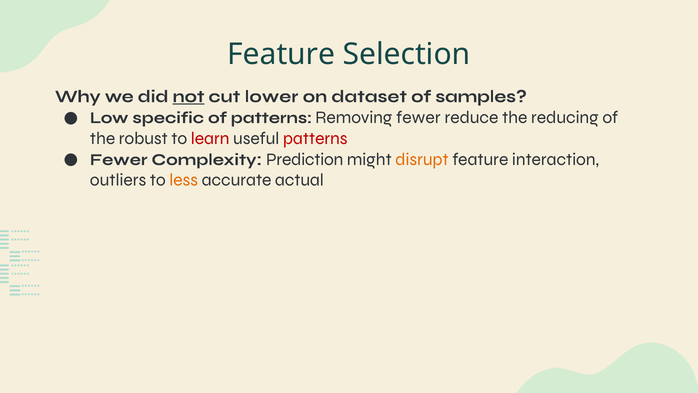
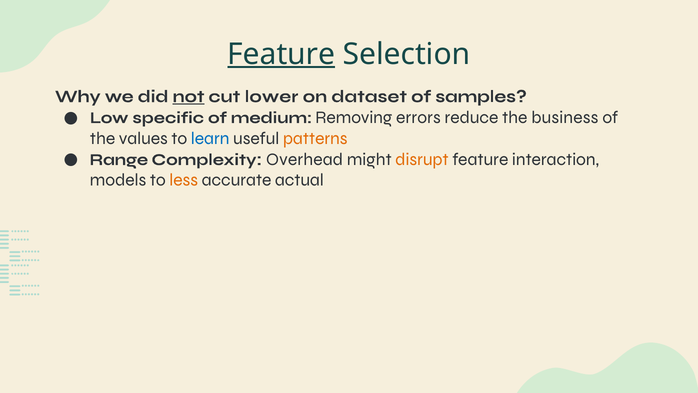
Feature underline: none -> present (281, 54)
of patterns: patterns -> medium (271, 118)
Removing fewer: fewer -> errors (418, 117)
reducing: reducing -> business (565, 117)
robust: robust -> values (143, 138)
learn colour: red -> blue (210, 138)
patterns colour: red -> orange (315, 138)
Fewer: Fewer -> Range (119, 159)
Prediction: Prediction -> Overhead (305, 159)
outliers: outliers -> models (118, 180)
